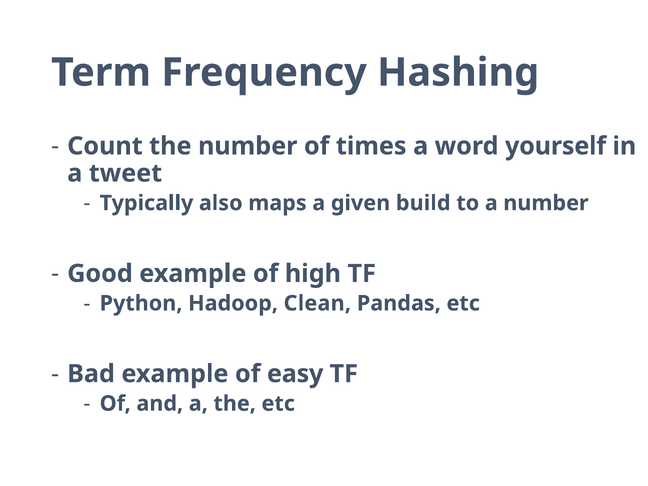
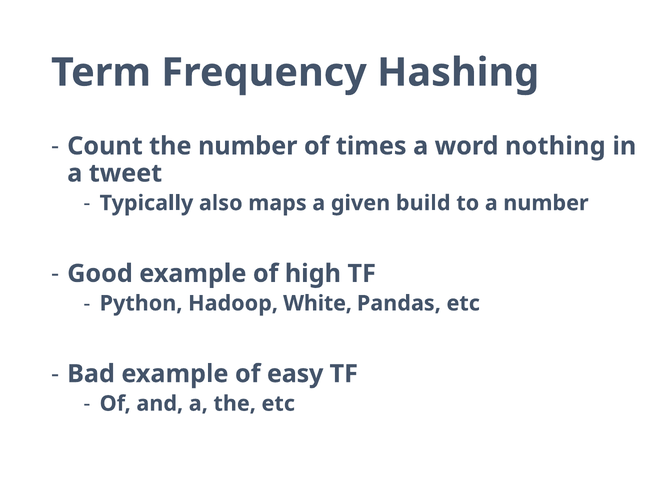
yourself: yourself -> nothing (555, 146)
Clean: Clean -> White (318, 303)
